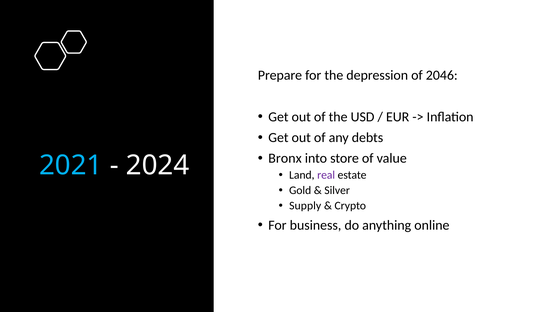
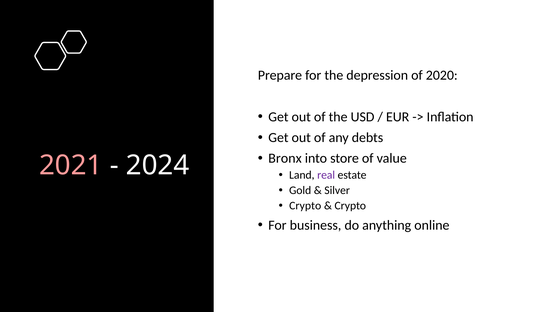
2046: 2046 -> 2020 (442, 75)
2021 colour: light blue -> pink (71, 165)
Supply: Supply -> Crypto (305, 206)
